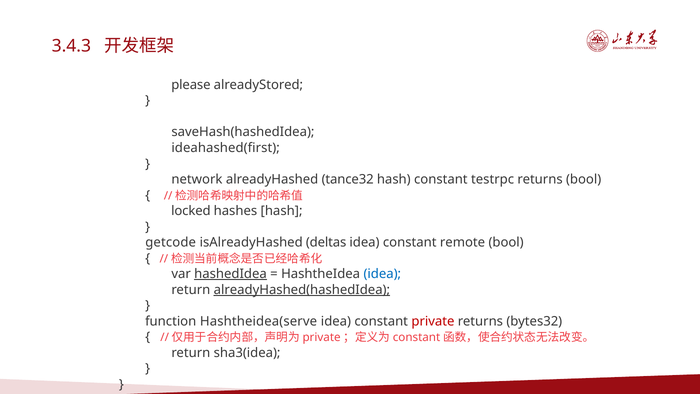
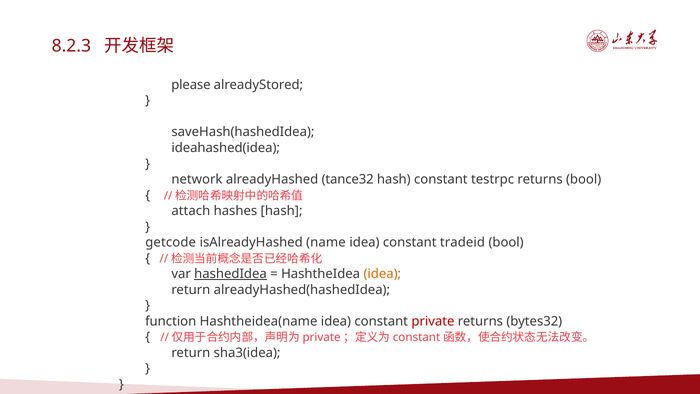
3.4.3: 3.4.3 -> 8.2.3 (71, 46)
ideahashed(first: ideahashed(first -> ideahashed(idea (226, 148)
locked: locked -> attach (191, 211)
deltas: deltas -> name (326, 242)
remote: remote -> tradeid (462, 242)
idea colour: blue -> orange (382, 274)
alreadyHashed(hashedIdea underline: present -> none (302, 290)
Hashtheidea(serve: Hashtheidea(serve -> Hashtheidea(name (259, 321)
